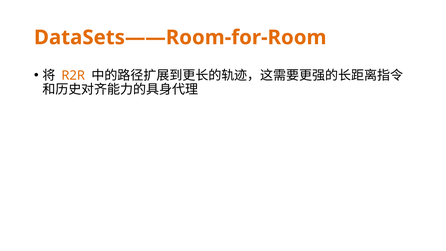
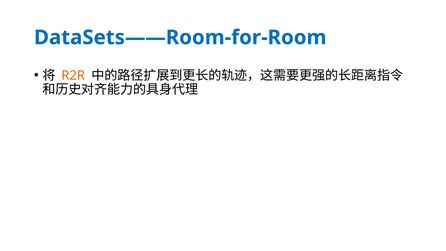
DataSets——Room-for-Room colour: orange -> blue (180, 37)
